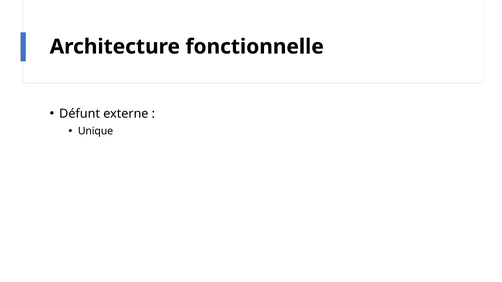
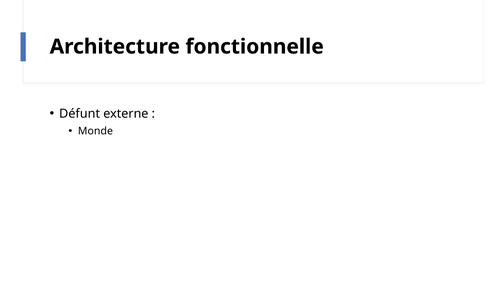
Unique: Unique -> Monde (95, 131)
